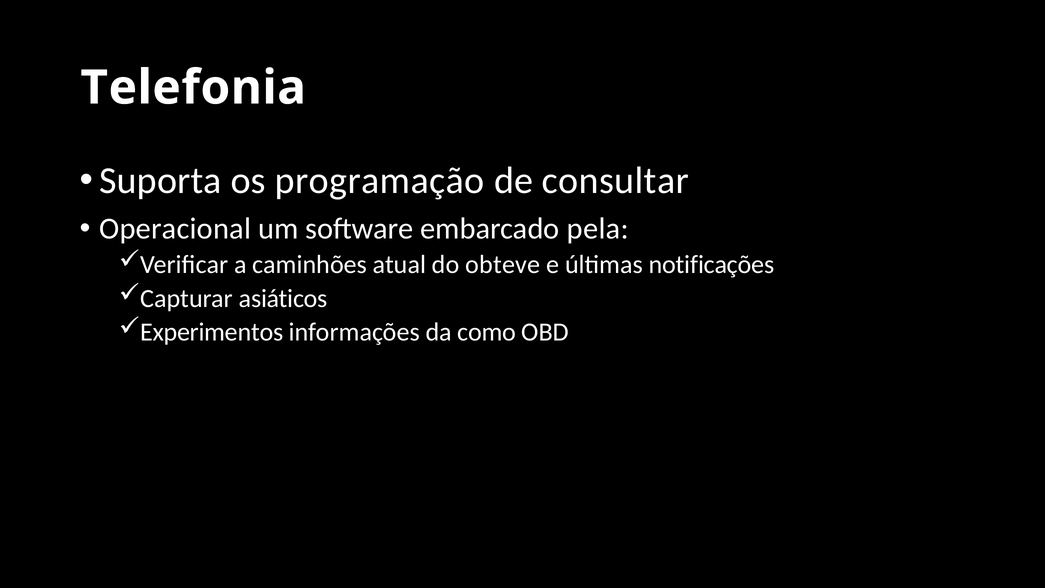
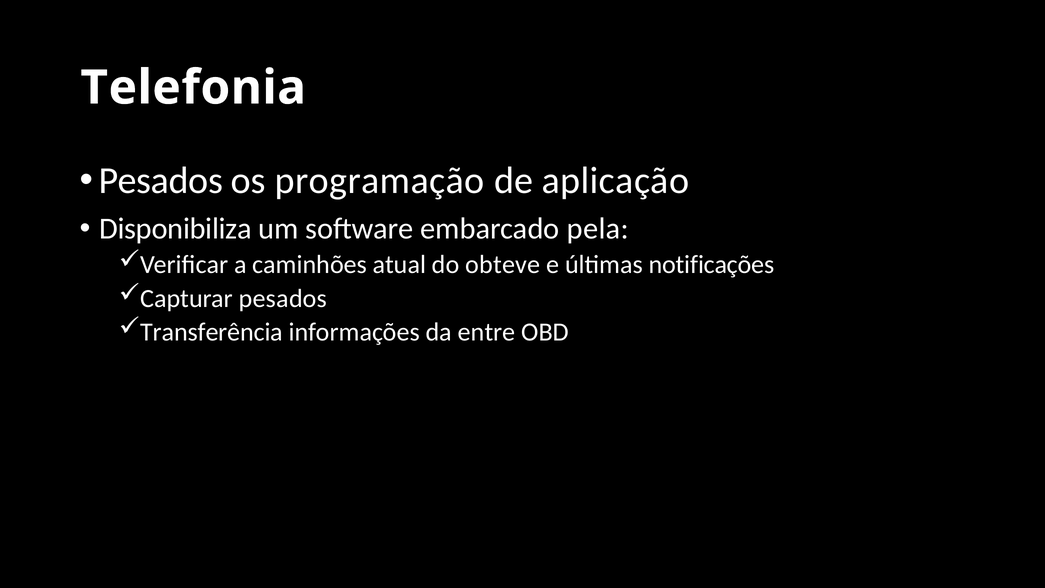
Suporta: Suporta -> Pesados (161, 181)
consultar: consultar -> aplicação (615, 181)
Operacional: Operacional -> Disponibiliza (175, 229)
Capturar asiáticos: asiáticos -> pesados (283, 298)
Experimentos: Experimentos -> Transferência (212, 332)
como: como -> entre (487, 332)
